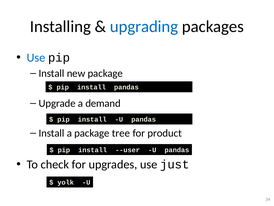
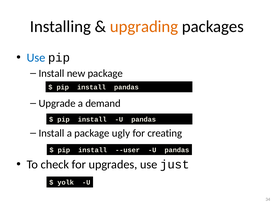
upgrading colour: blue -> orange (144, 27)
tree: tree -> ugly (121, 133)
product: product -> creating (165, 133)
